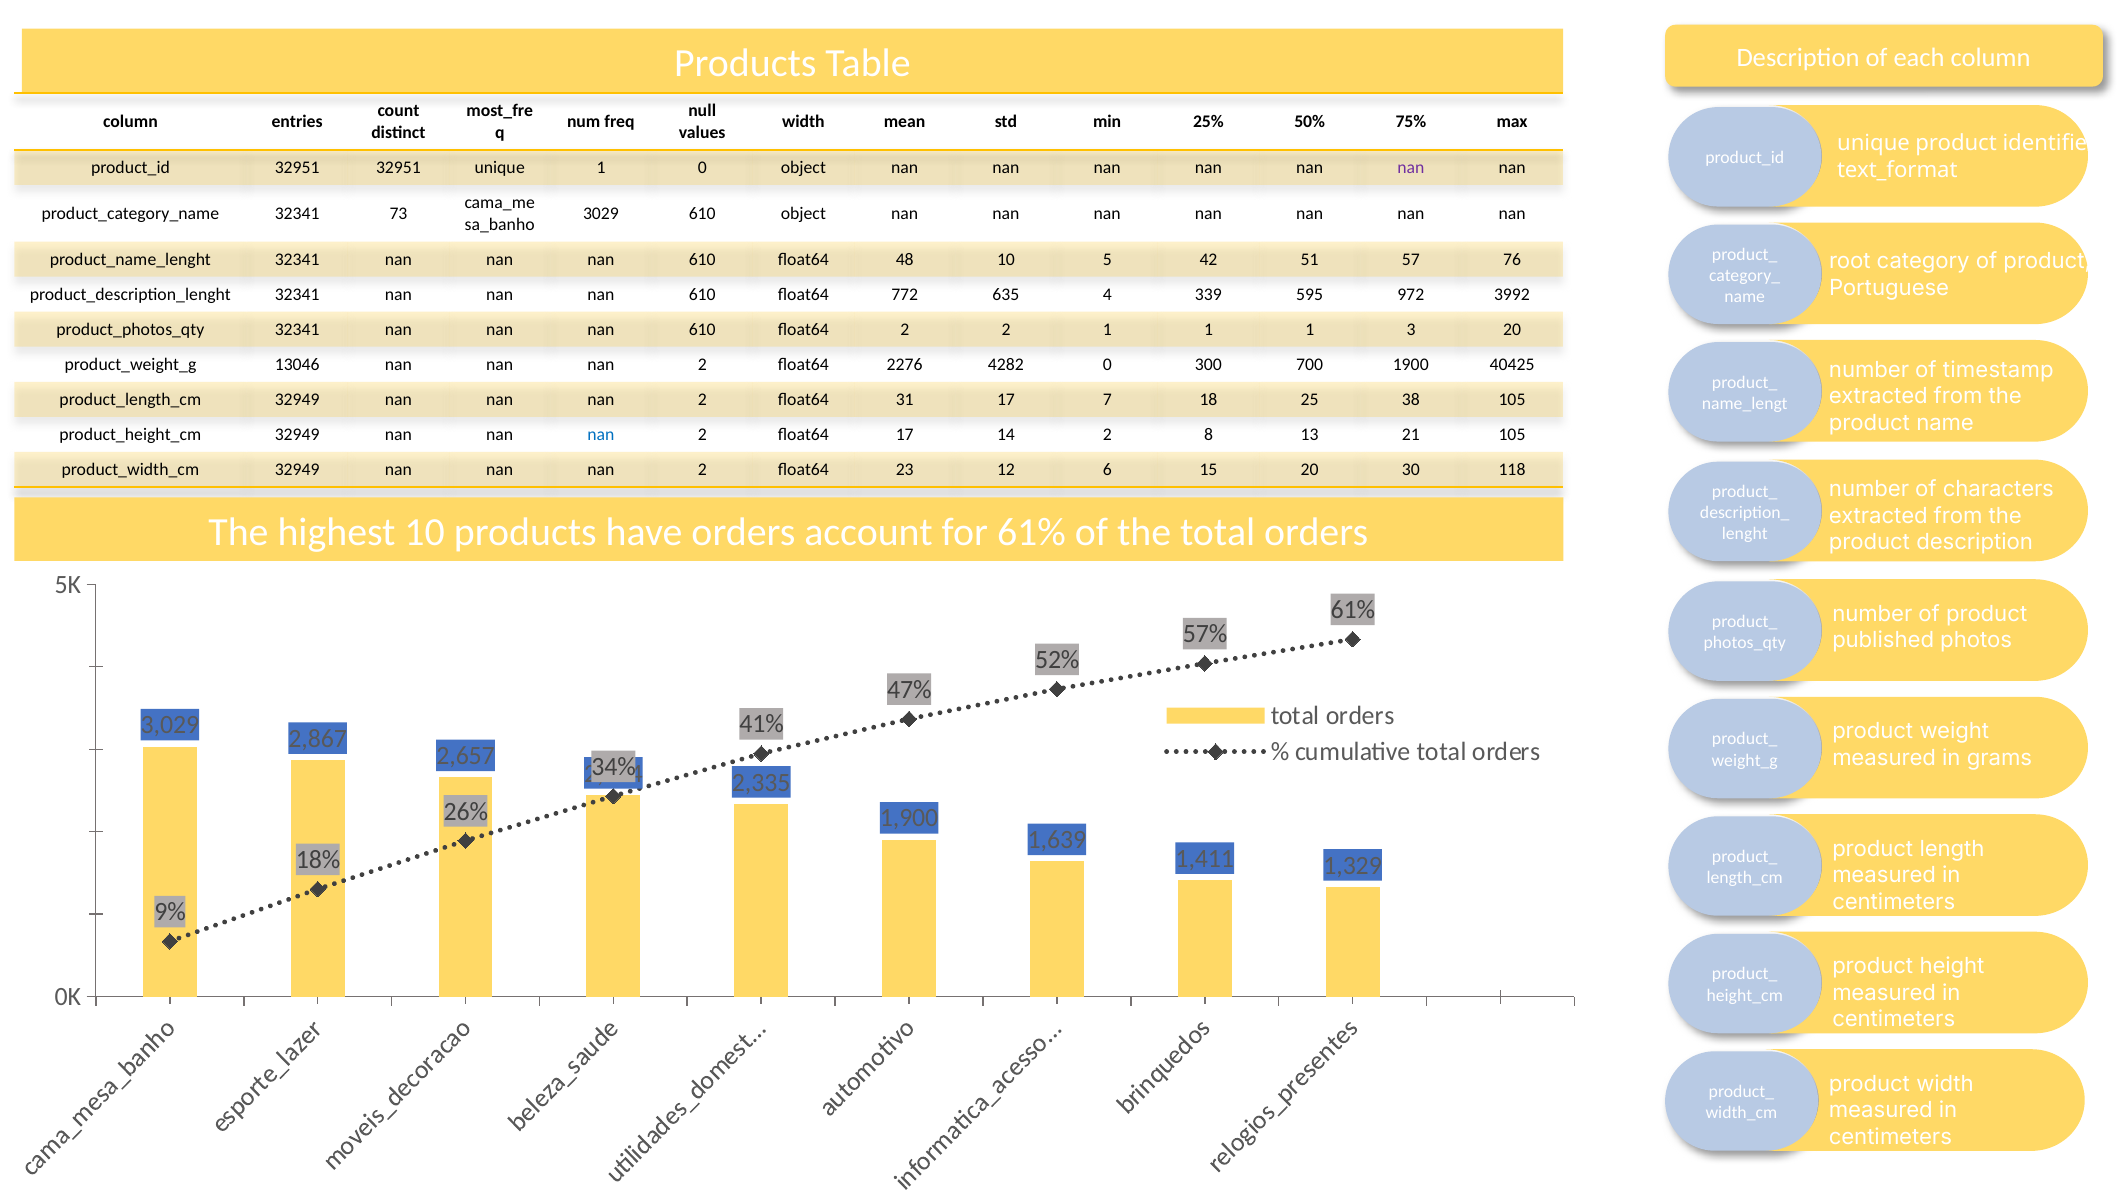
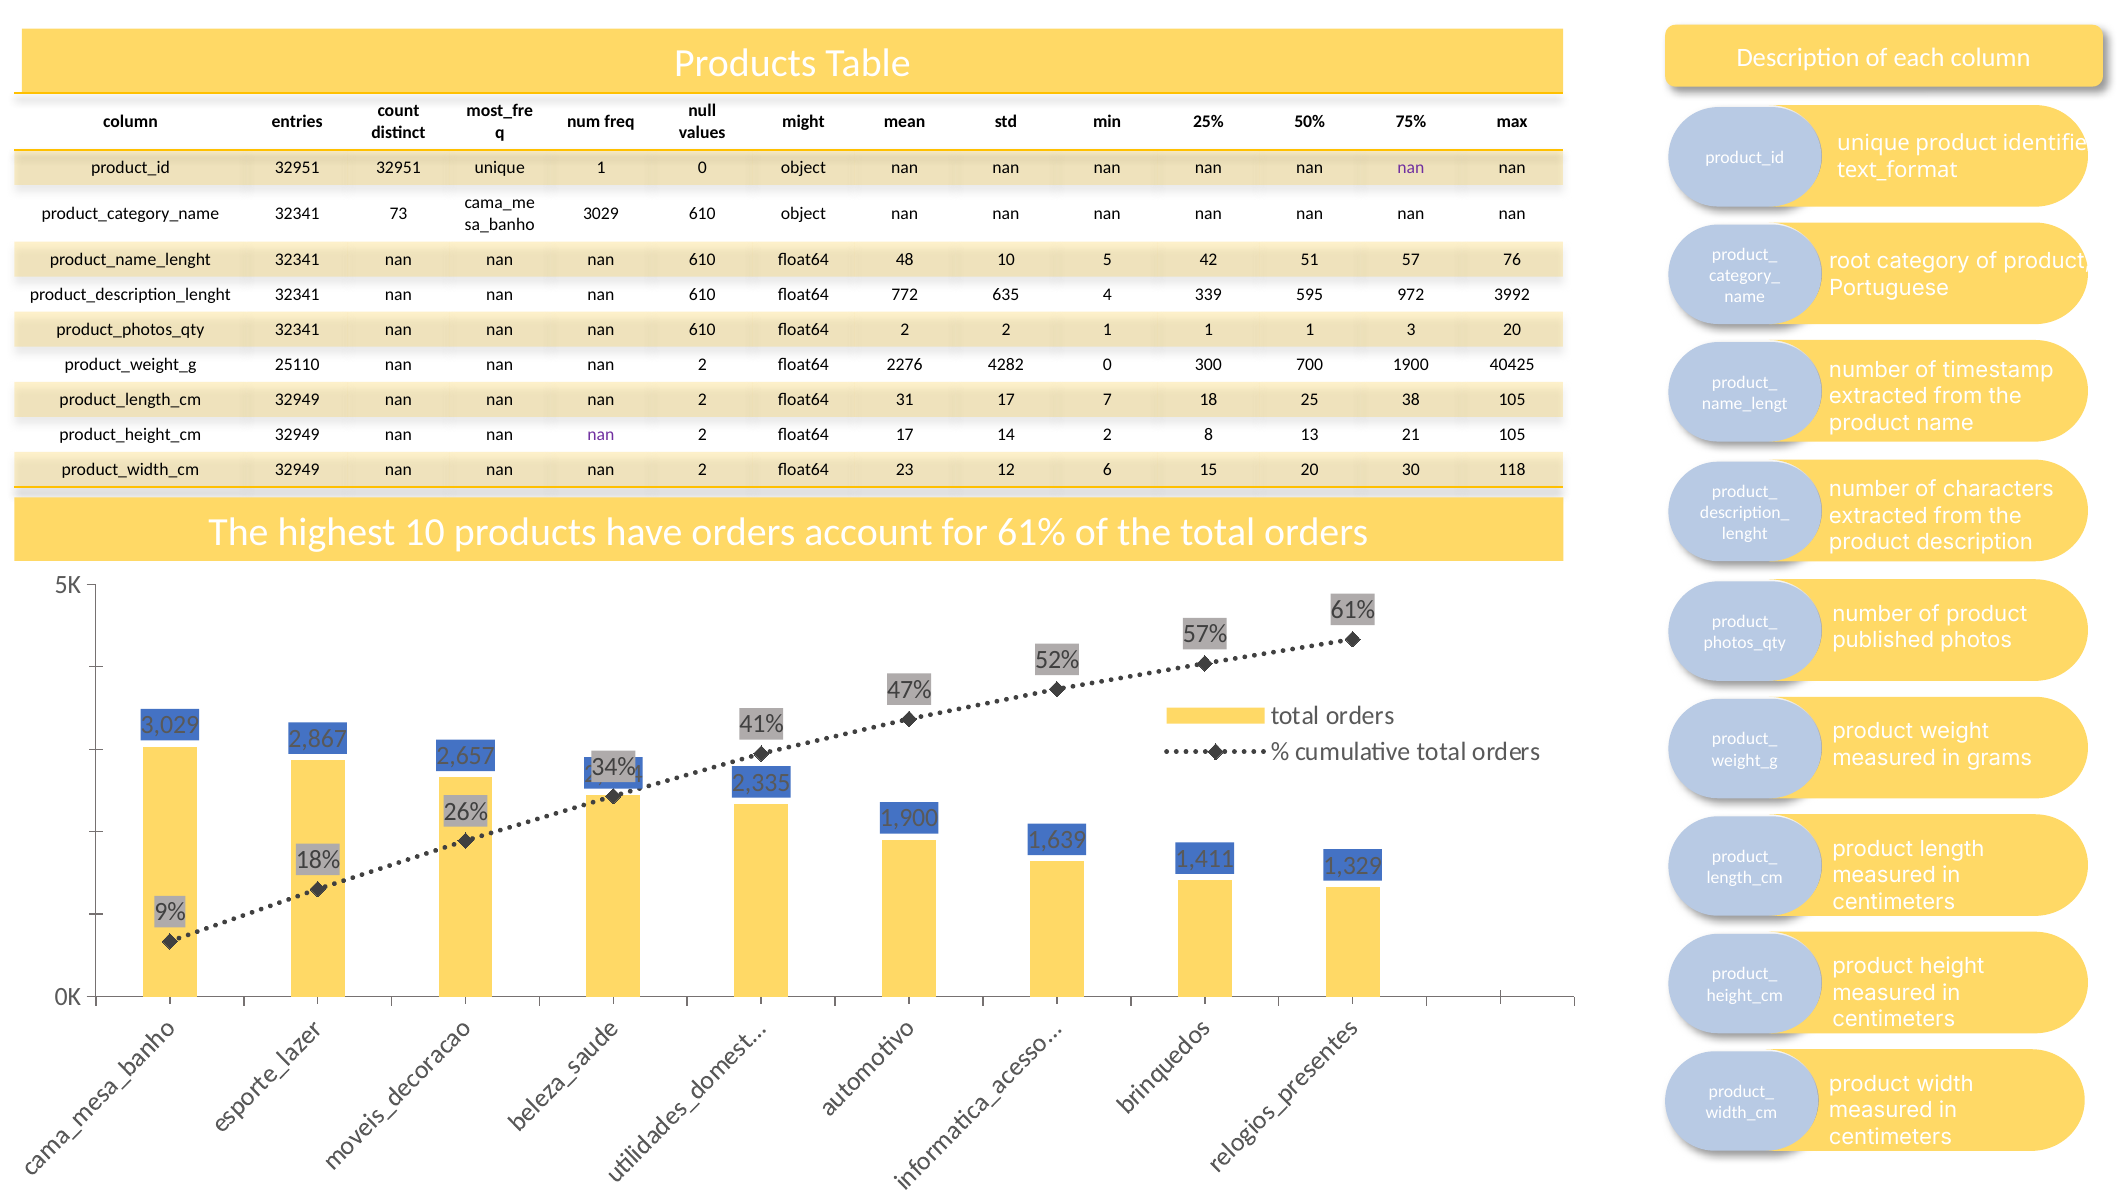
width: width -> might (803, 122)
13046: 13046 -> 25110 (297, 365)
nan colour: blue -> purple (601, 435)
